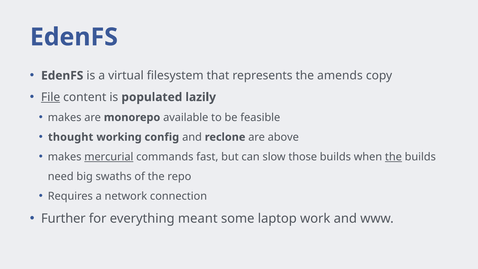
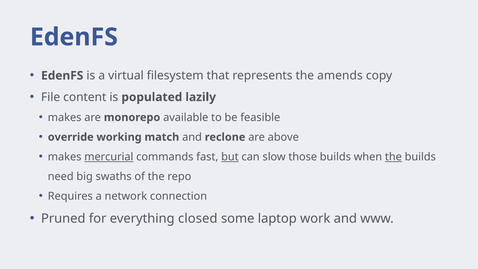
File underline: present -> none (51, 97)
thought: thought -> override (71, 137)
config: config -> match (162, 137)
but underline: none -> present (230, 157)
Further: Further -> Pruned (63, 218)
meant: meant -> closed (198, 218)
